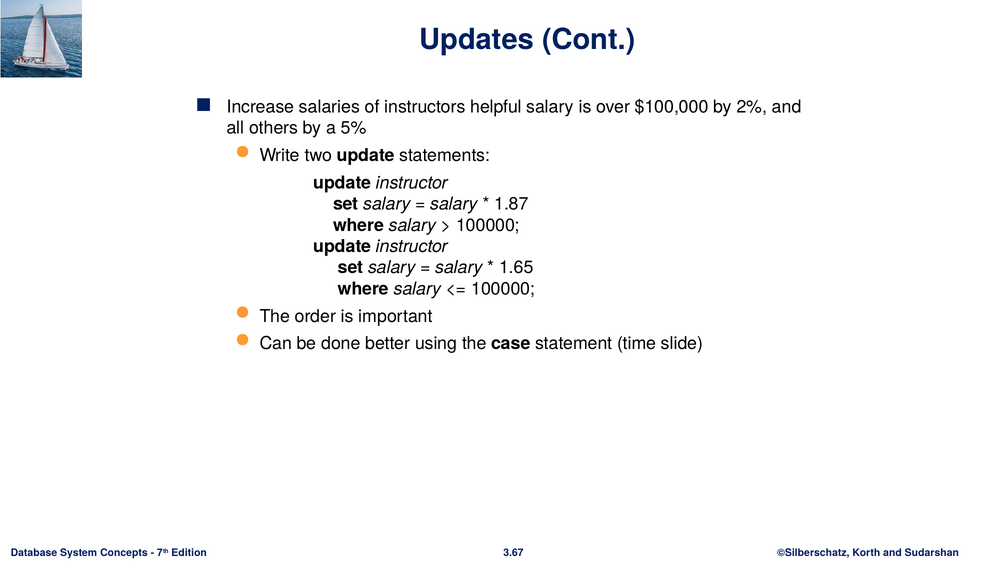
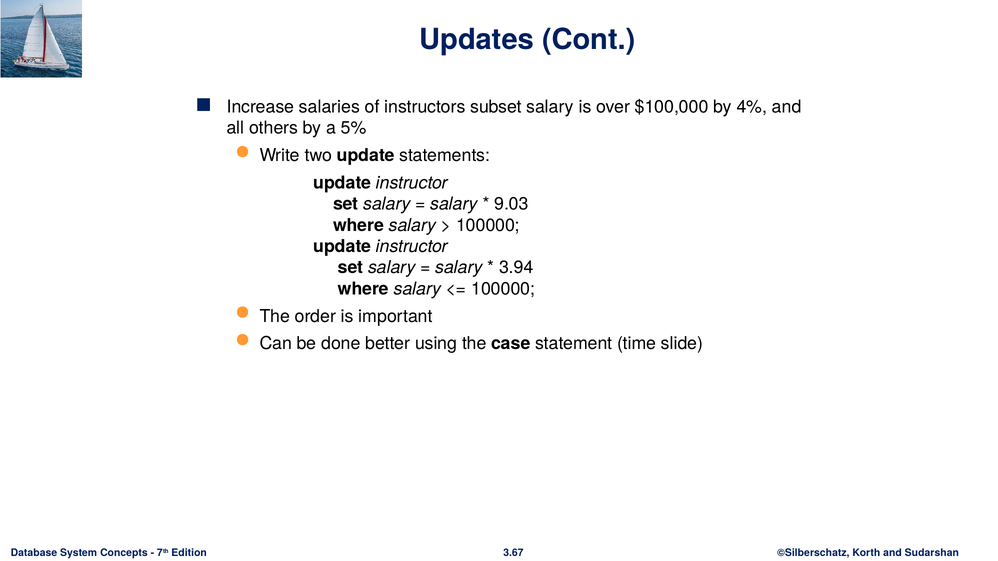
helpful: helpful -> subset (496, 107)
2%: 2% -> 4% (752, 107)
1.87: 1.87 -> 9.03 (511, 204)
1.65: 1.65 -> 3.94 (516, 268)
